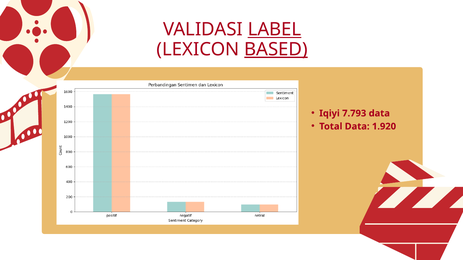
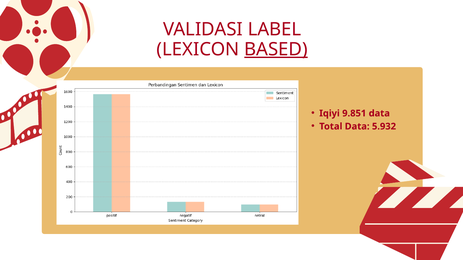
LABEL underline: present -> none (275, 30)
7.793: 7.793 -> 9.851 (354, 114)
1.920: 1.920 -> 5.932 (384, 127)
